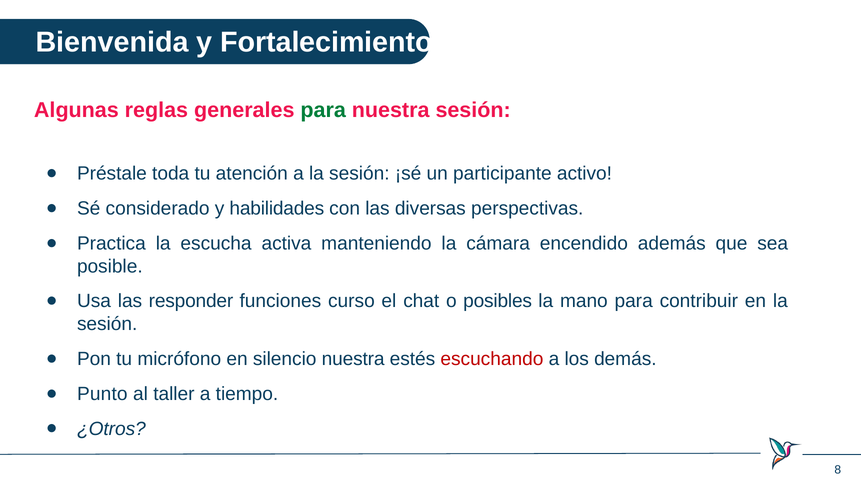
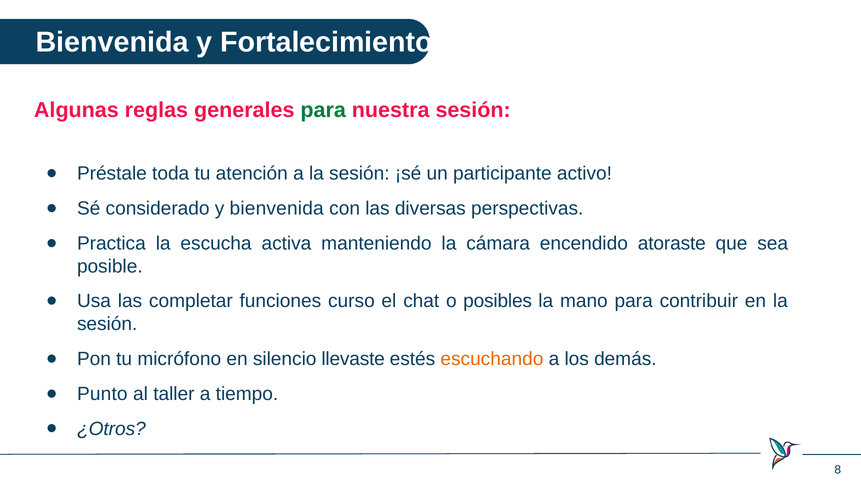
y habilidades: habilidades -> bienvenida (277, 209)
además: además -> atoraste (672, 243)
responder: responder -> completar (191, 301)
silencio nuestra: nuestra -> llevaste (353, 359)
escuchando colour: red -> orange (492, 359)
